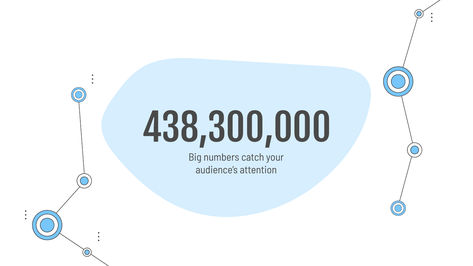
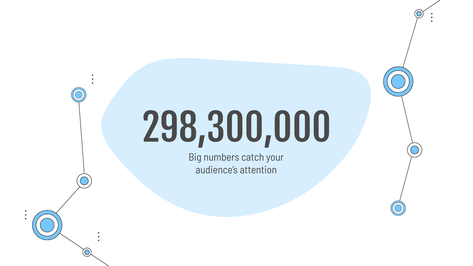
438,300,000: 438,300,000 -> 298,300,000 (237, 129)
